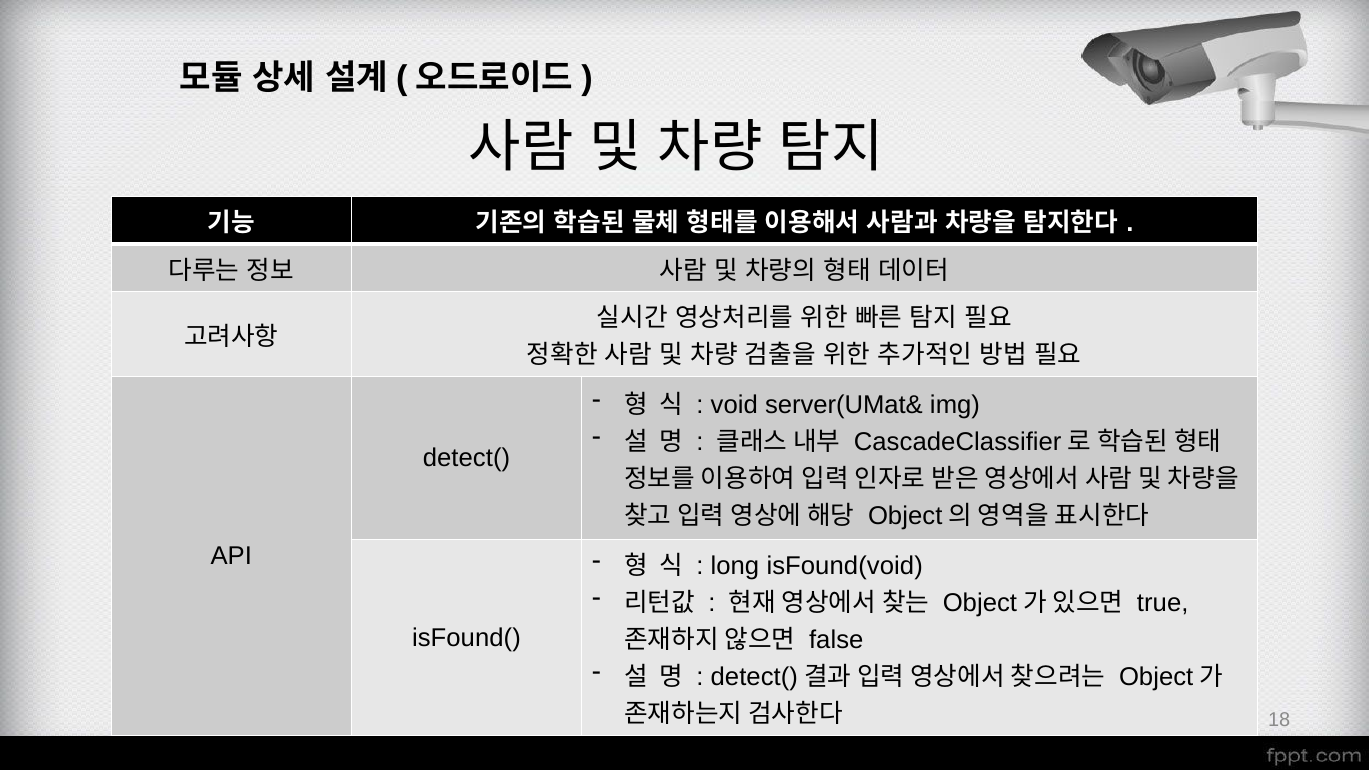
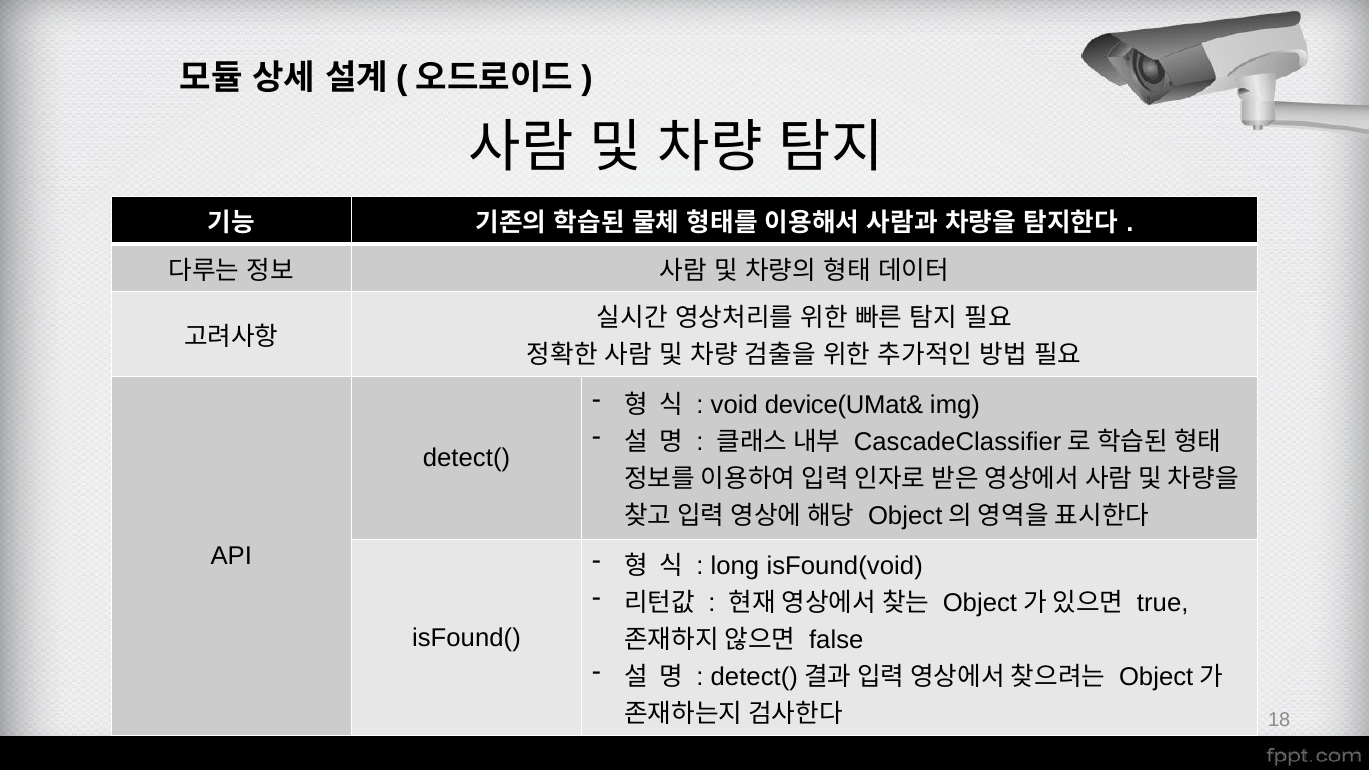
server(UMat&: server(UMat& -> device(UMat& (844, 405)
